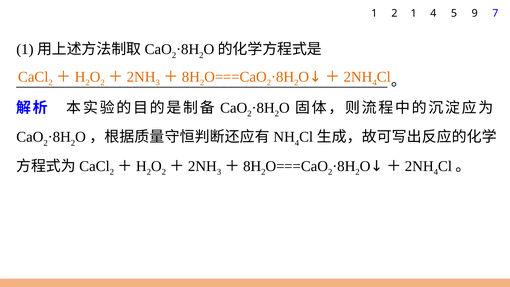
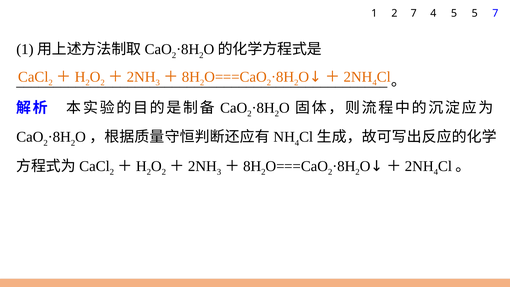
2 1: 1 -> 7 (414, 13)
4 9: 9 -> 5 (475, 13)
